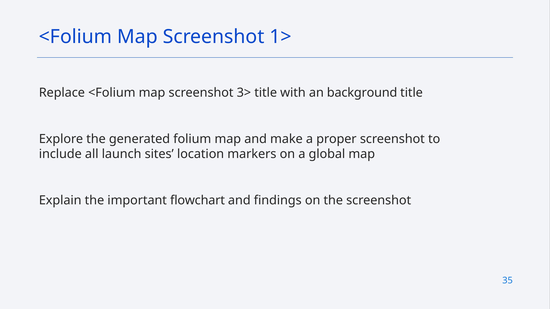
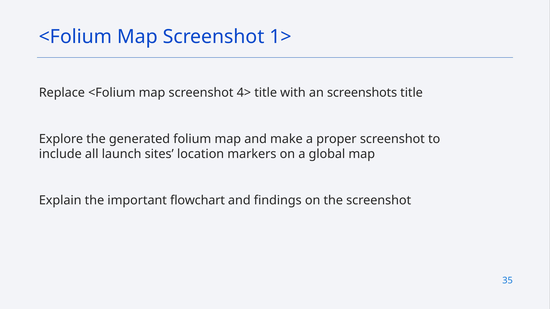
3>: 3> -> 4> (244, 93)
background: background -> screenshots (362, 93)
